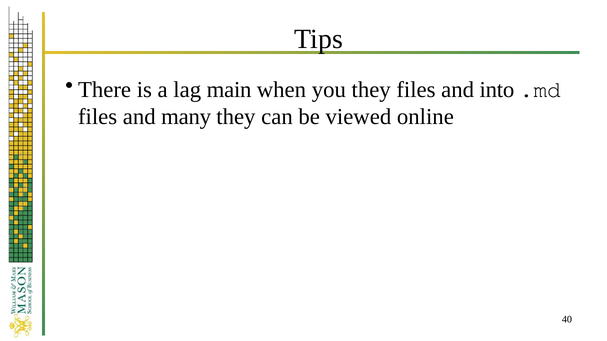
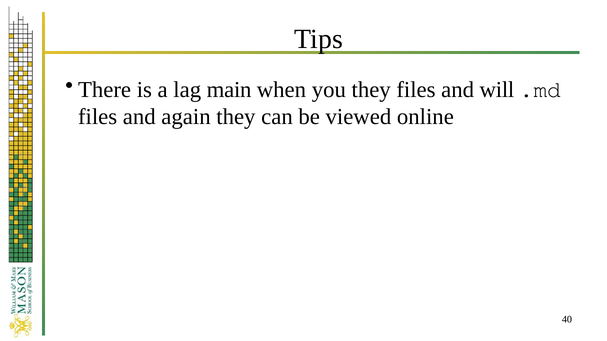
into: into -> will (497, 90)
many: many -> again (186, 117)
